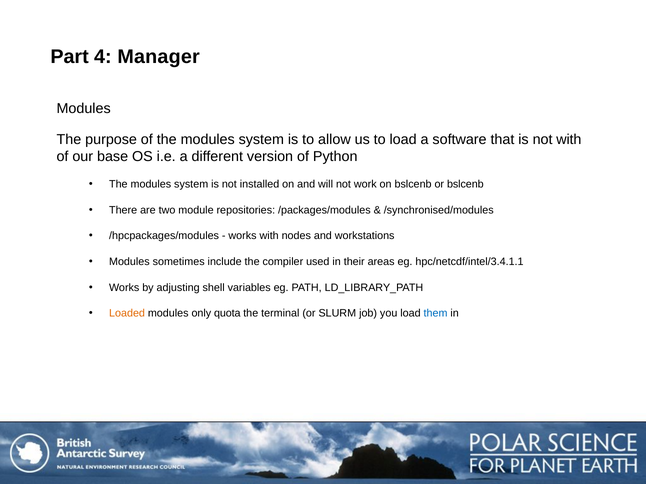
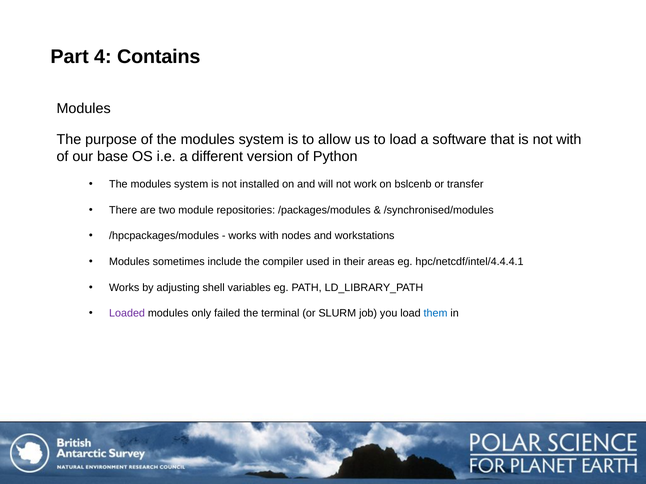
Manager: Manager -> Contains (159, 57)
or bslcenb: bslcenb -> transfer (465, 184)
hpc/netcdf/intel/3.4.1.1: hpc/netcdf/intel/3.4.1.1 -> hpc/netcdf/intel/4.4.4.1 (470, 262)
Loaded colour: orange -> purple (127, 314)
quota: quota -> failed (227, 314)
